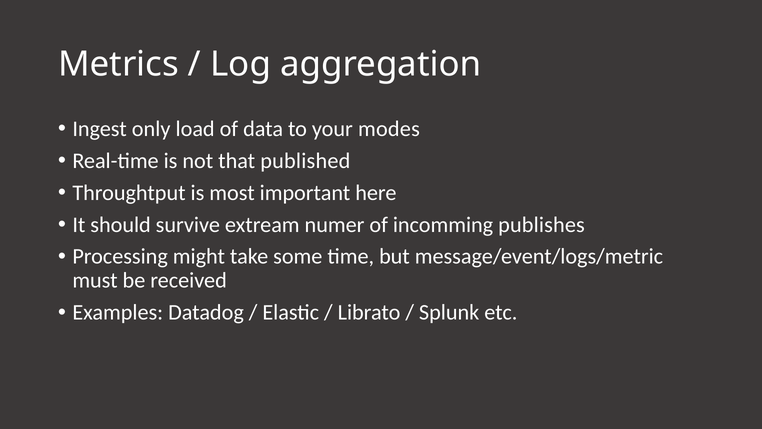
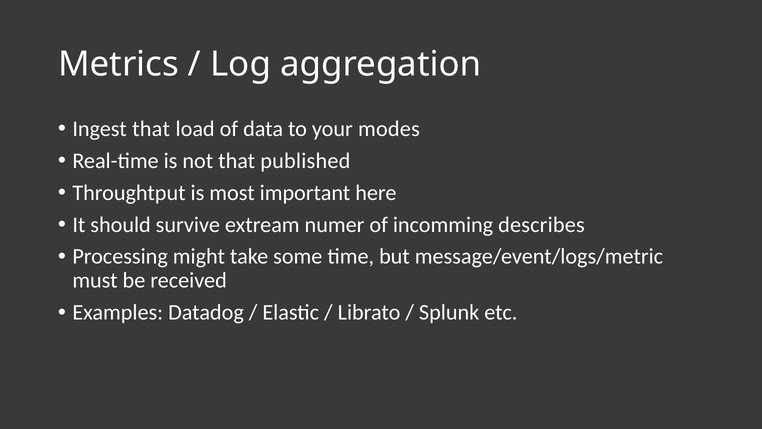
Ingest only: only -> that (151, 129)
publishes: publishes -> describes (541, 225)
